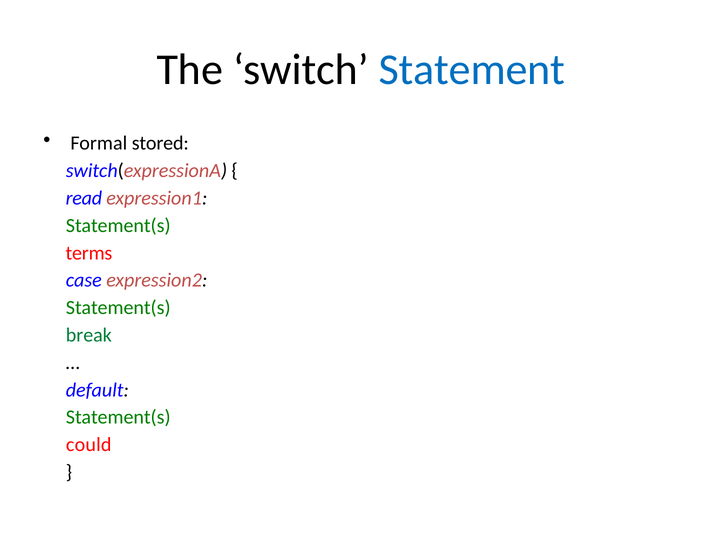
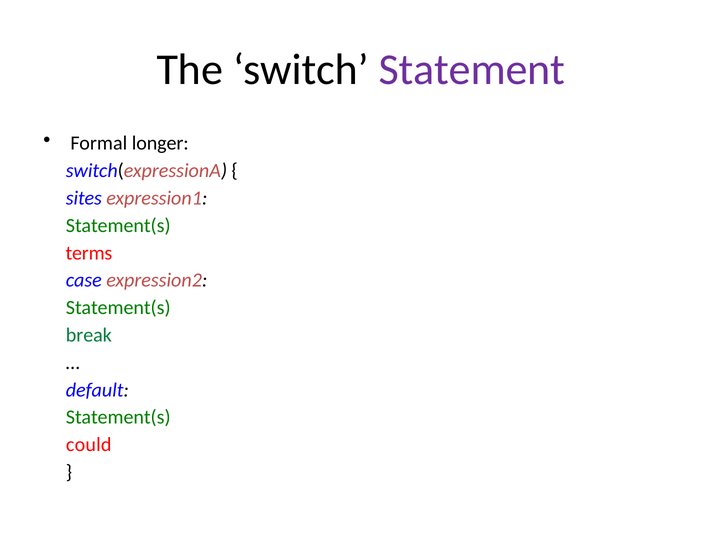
Statement colour: blue -> purple (472, 70)
stored: stored -> longer (160, 143)
read: read -> sites (84, 198)
